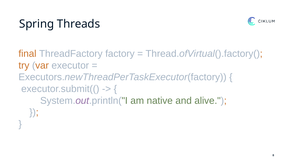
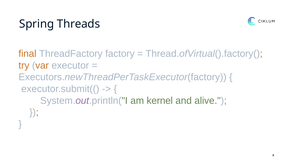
native: native -> kernel (160, 101)
